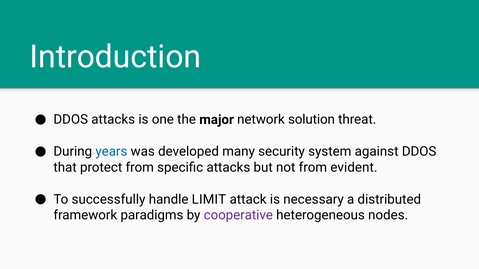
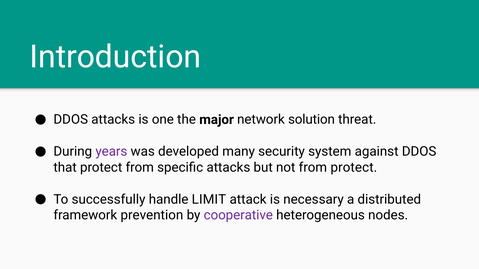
years colour: blue -> purple (111, 152)
from evident: evident -> protect (354, 168)
paradigms: paradigms -> prevention (152, 216)
